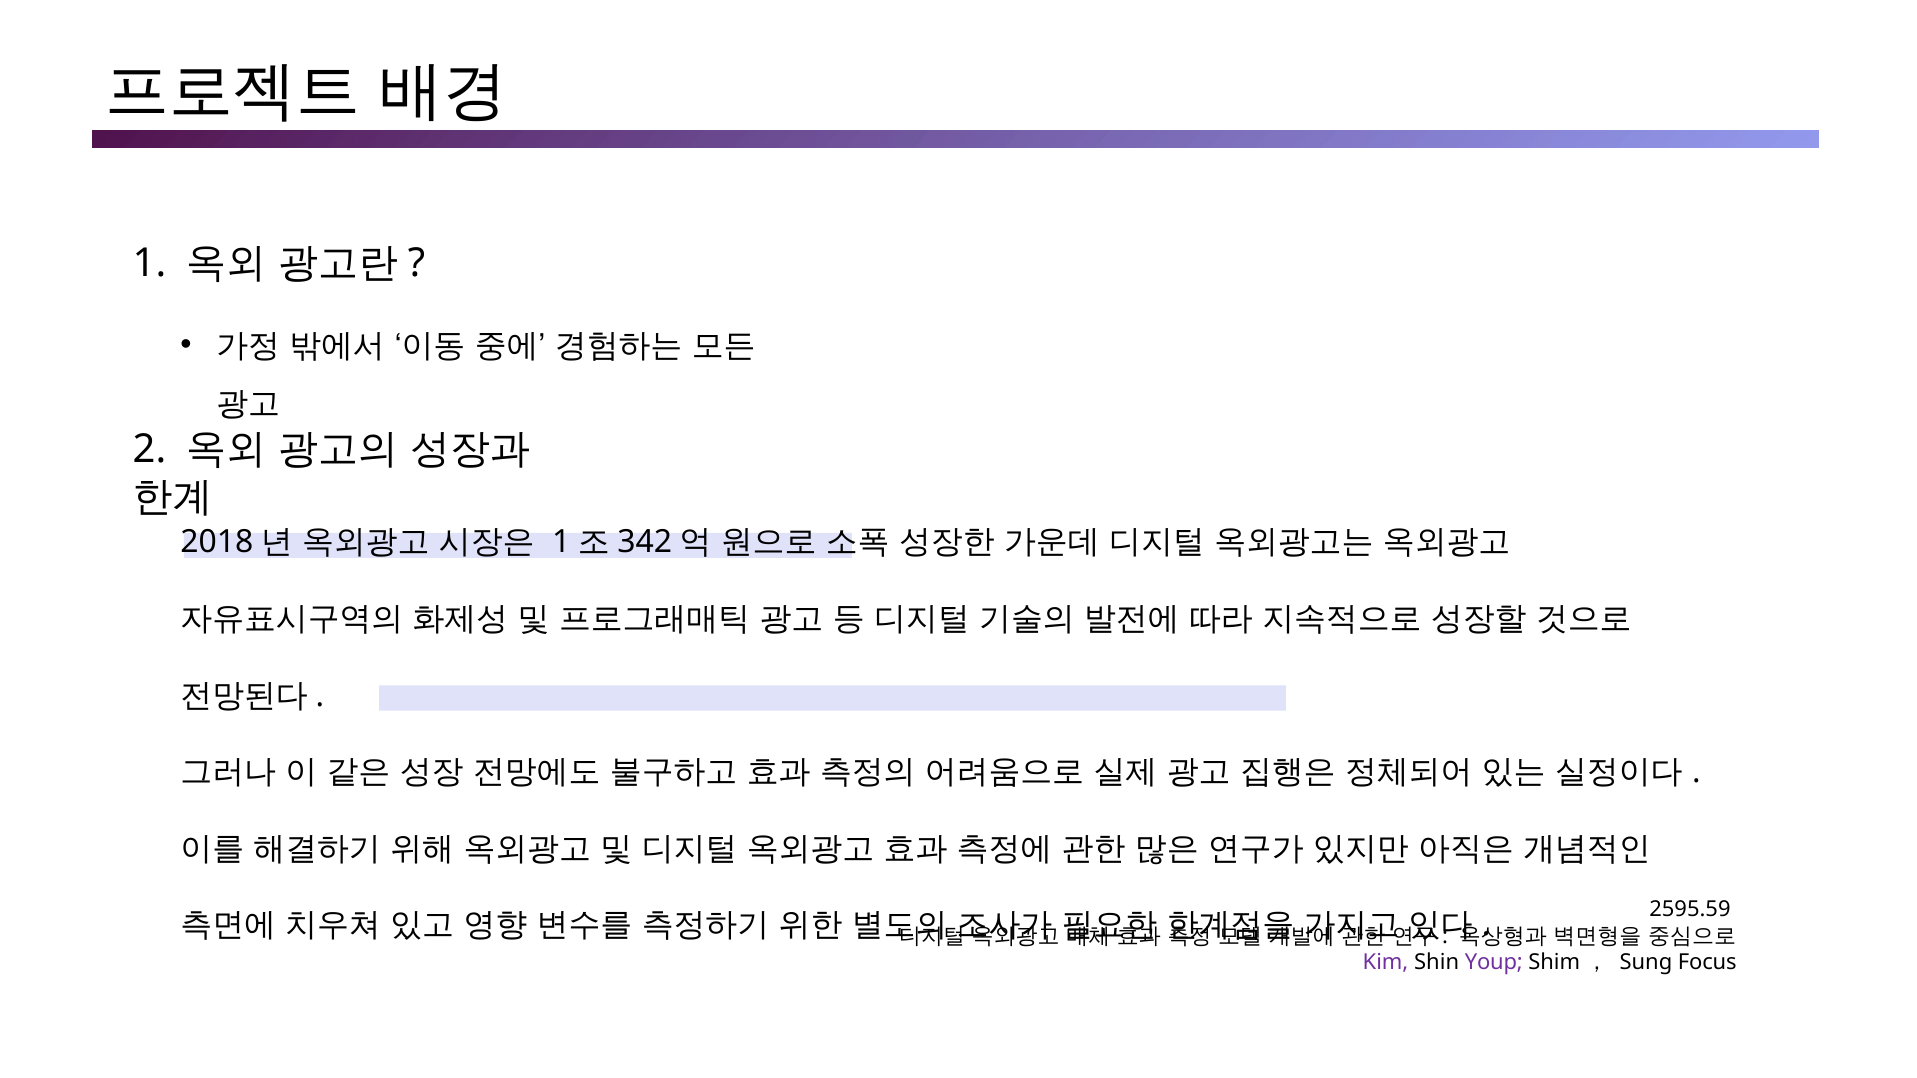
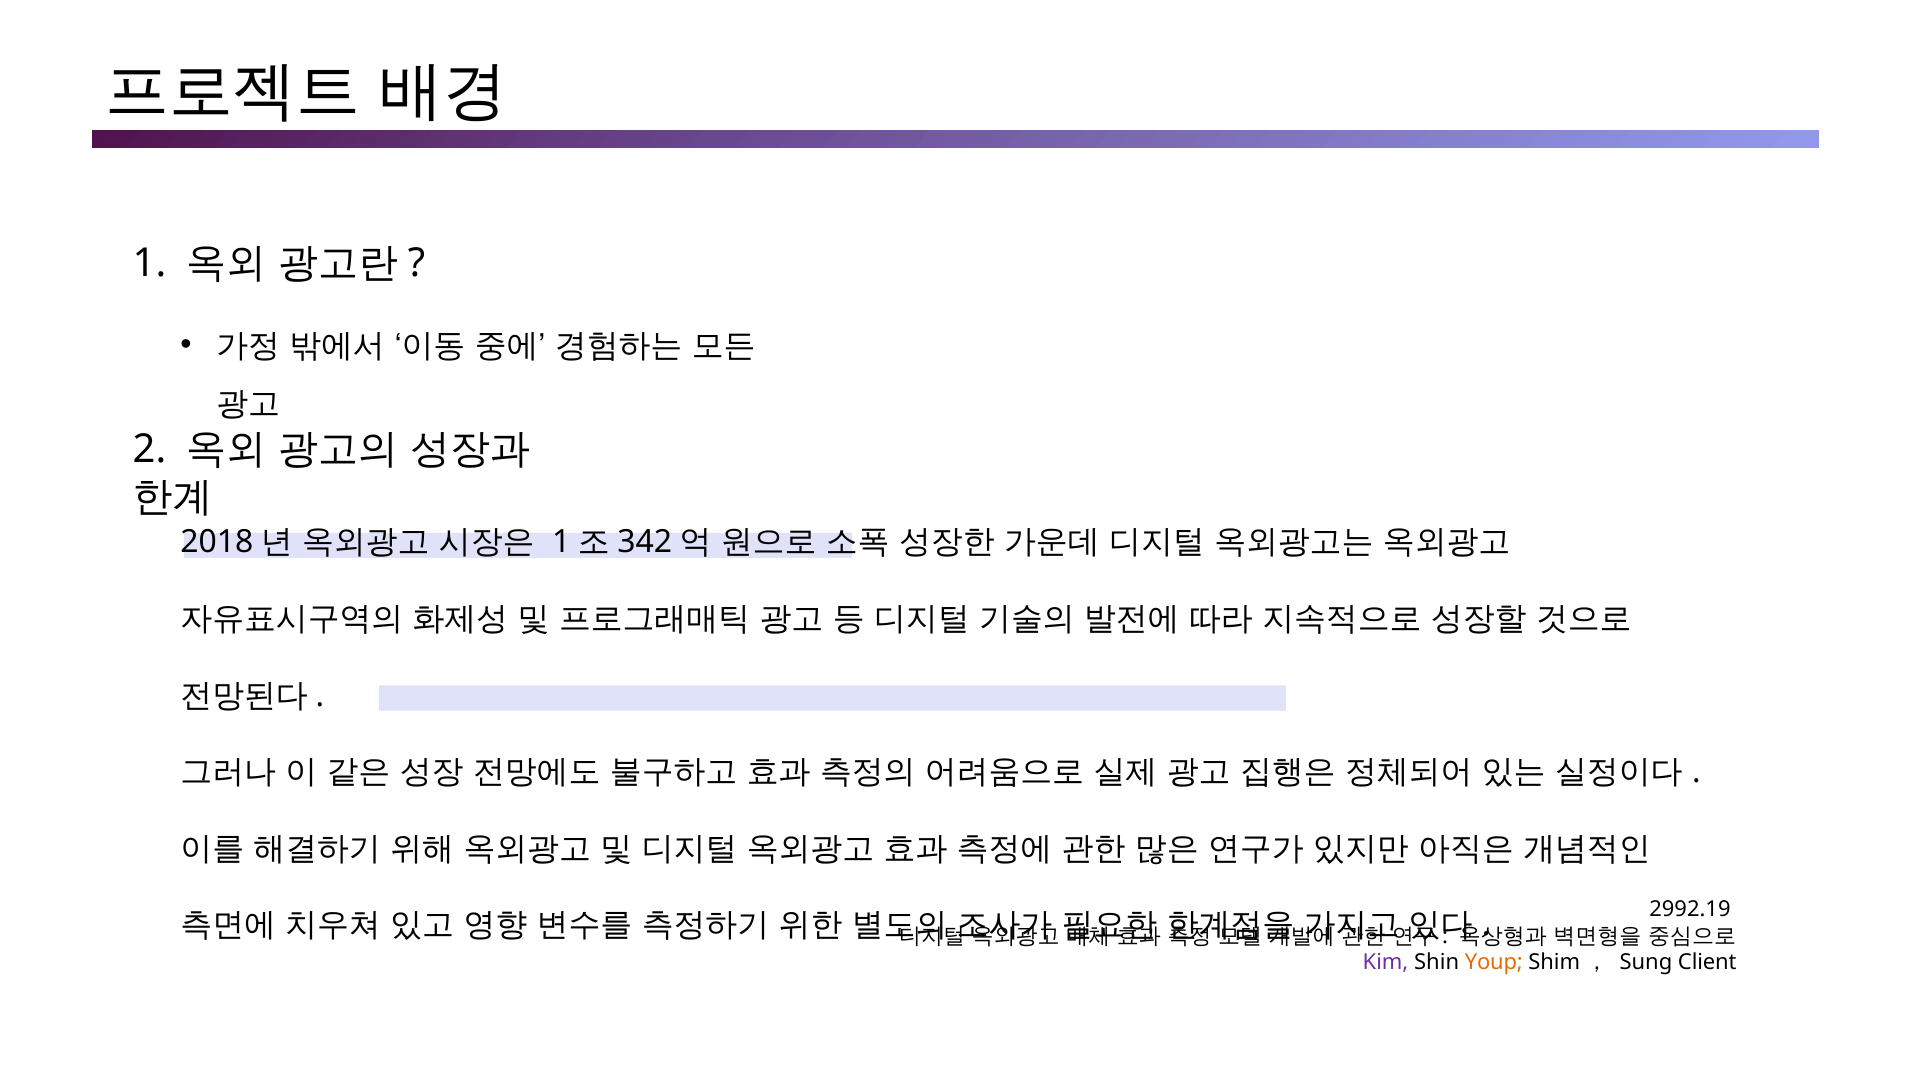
2595.59: 2595.59 -> 2992.19 (1690, 910)
Youp colour: purple -> orange (1494, 962)
Focus: Focus -> Client (1707, 962)
